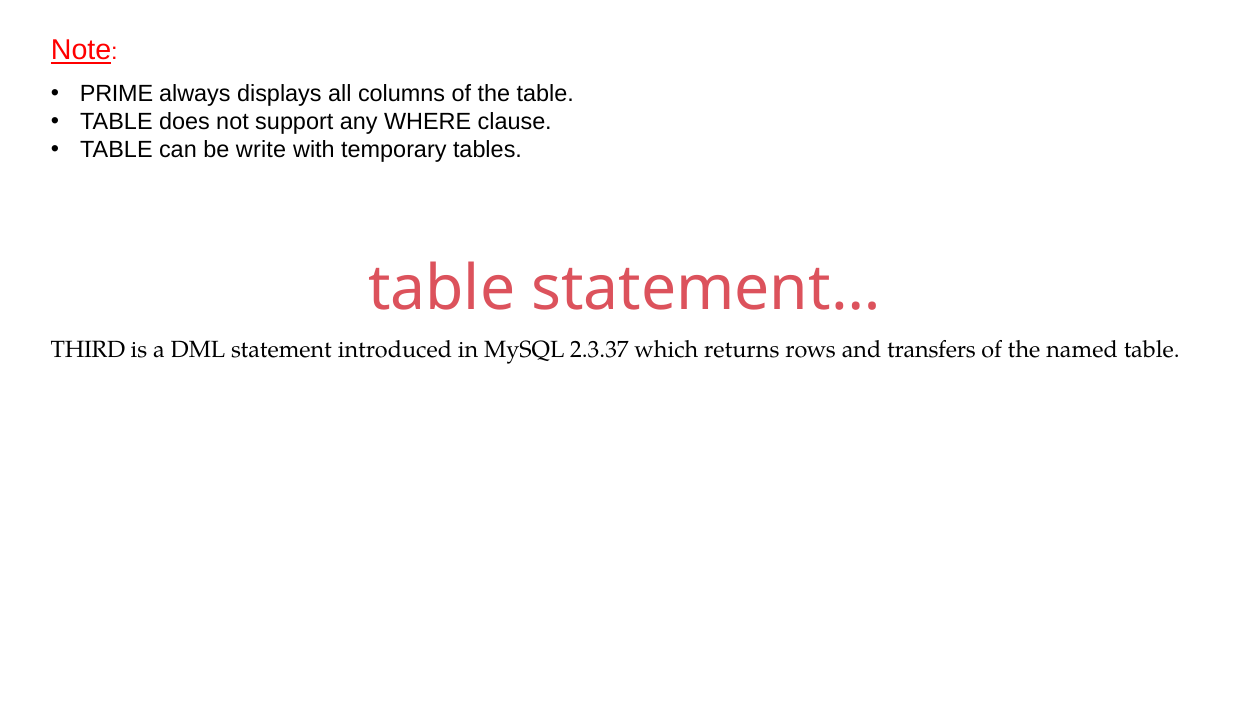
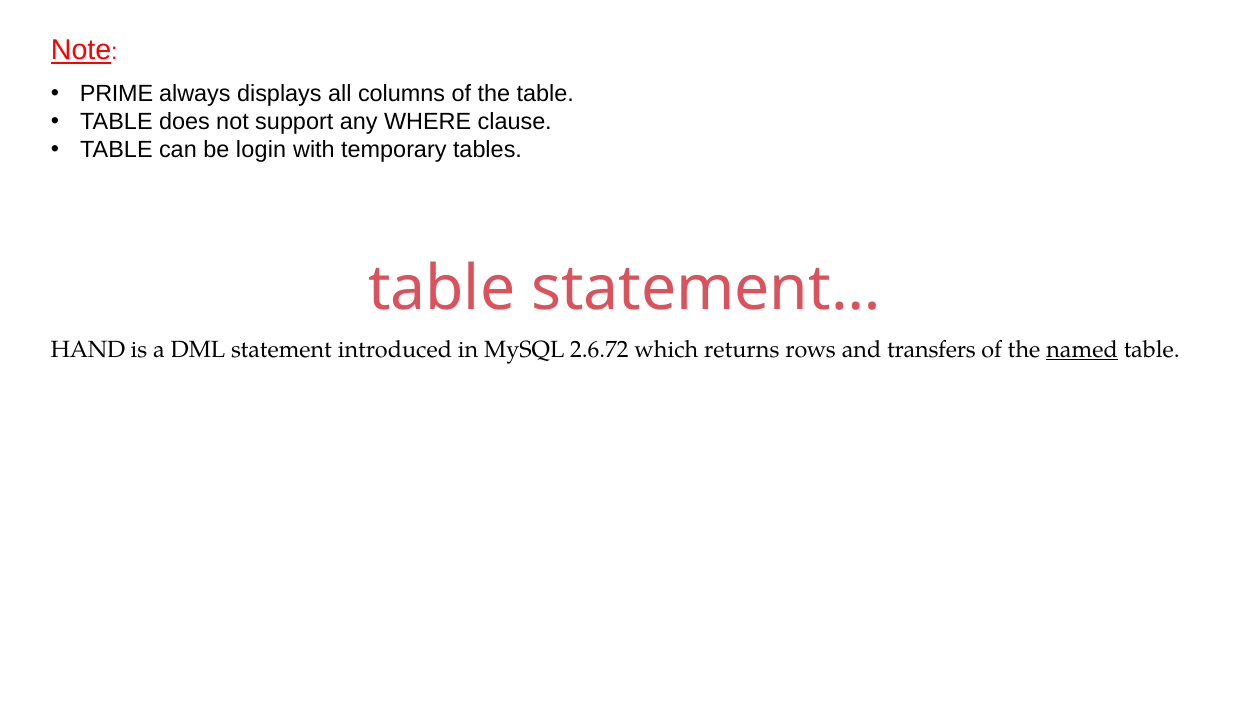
write: write -> login (261, 150)
THIRD: THIRD -> HAND (88, 349)
2.3.37: 2.3.37 -> 2.6.72 (599, 349)
named underline: none -> present (1082, 349)
